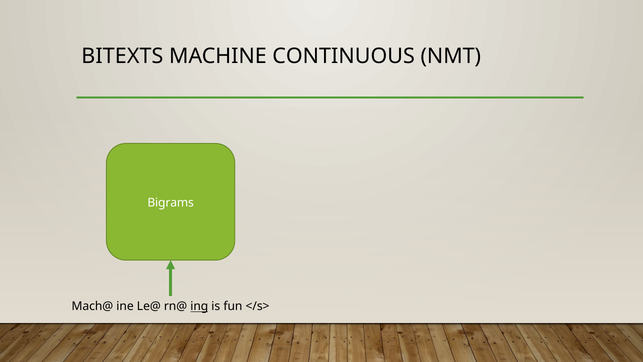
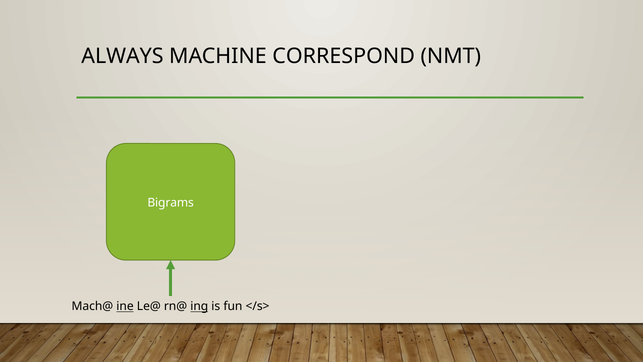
BITEXTS: BITEXTS -> ALWAYS (122, 56)
CONTINUOUS: CONTINUOUS -> CORRESPOND (344, 56)
ine underline: none -> present (125, 306)
